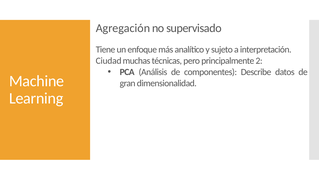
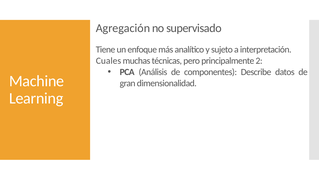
Ciudad: Ciudad -> Cuales (109, 61)
